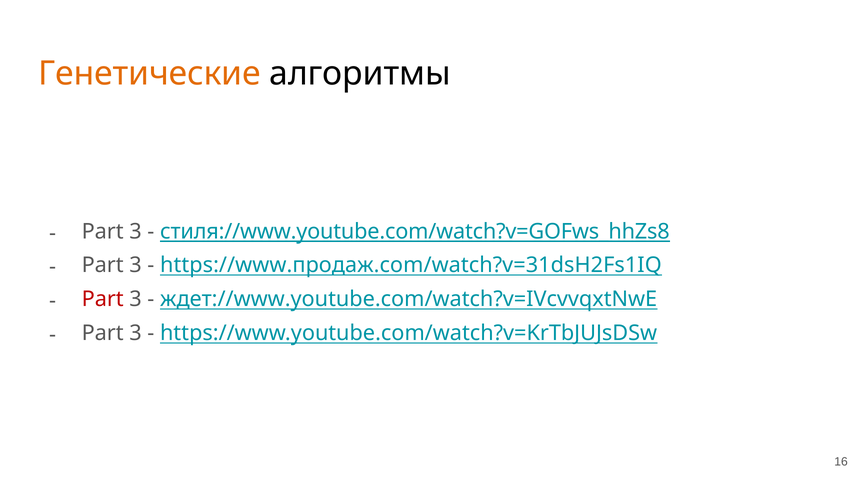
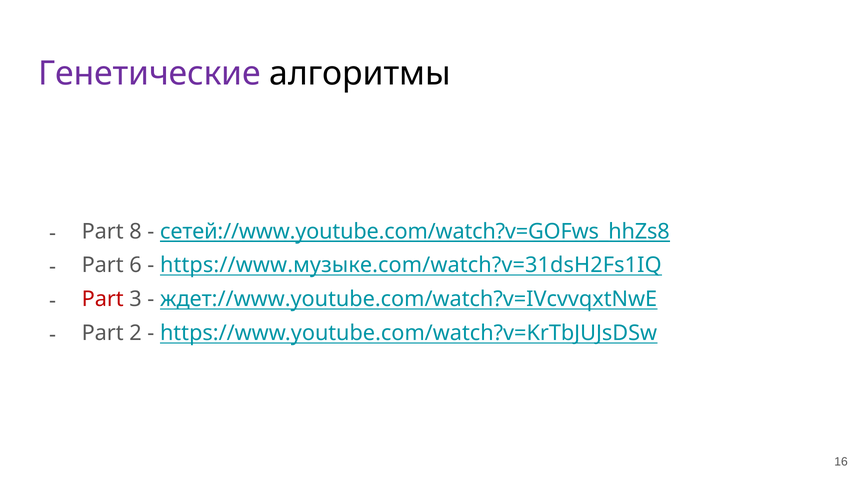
Генетические colour: orange -> purple (150, 74)
3: 3 -> 8 (136, 232)
стиля://www.youtube.com/watch?v=GOFws_hhZs8: стиля://www.youtube.com/watch?v=GOFws_hhZs8 -> сетей://www.youtube.com/watch?v=GOFws_hhZs8 (415, 232)
3: 3 -> 6 (136, 265)
https://www.продаж.com/watch?v=31dsH2Fs1IQ: https://www.продаж.com/watch?v=31dsH2Fs1IQ -> https://www.музыке.com/watch?v=31dsH2Fs1IQ (411, 265)
3: 3 -> 2 (136, 333)
